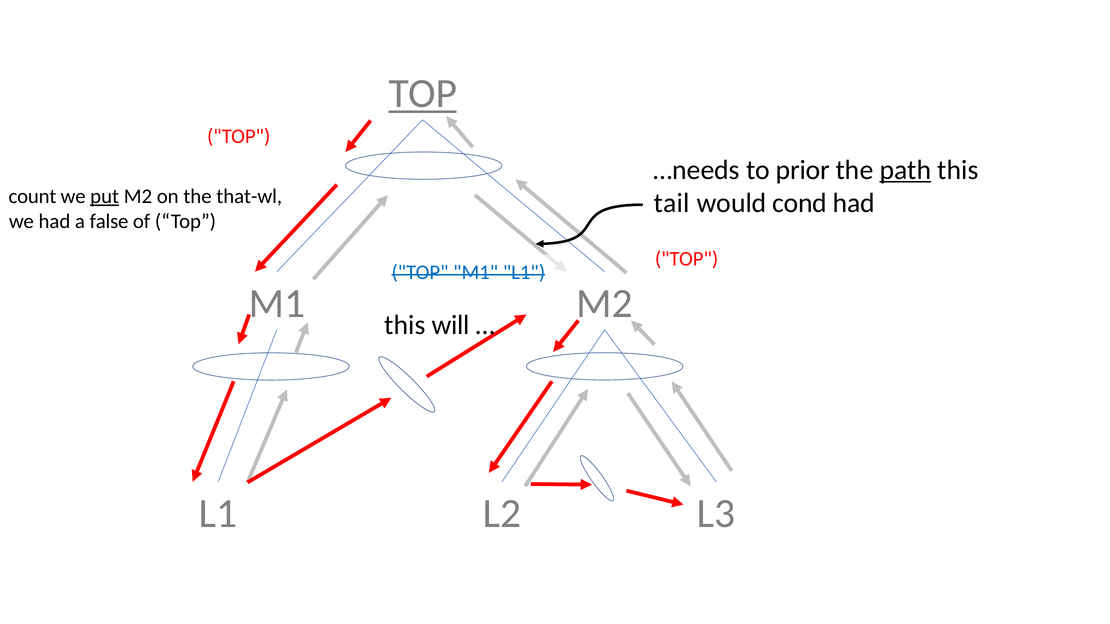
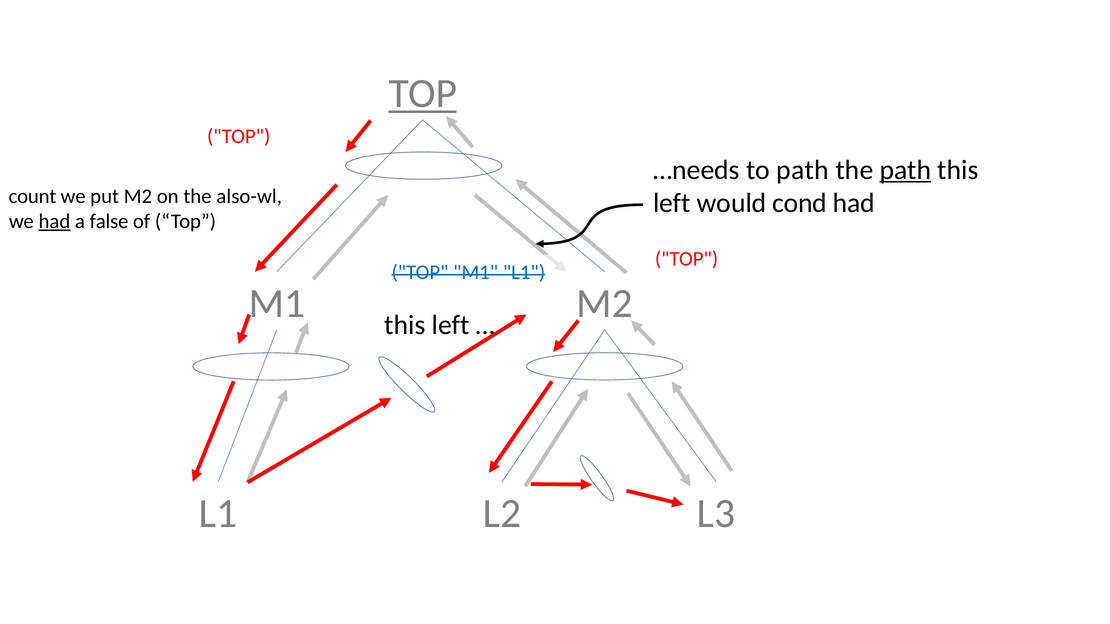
to prior: prior -> path (803, 170)
put underline: present -> none (105, 196)
that-wl: that-wl -> also-wl (249, 196)
tail: tail -> left (672, 203)
had underline: none -> present (54, 221)
will: will -> left (451, 325)
